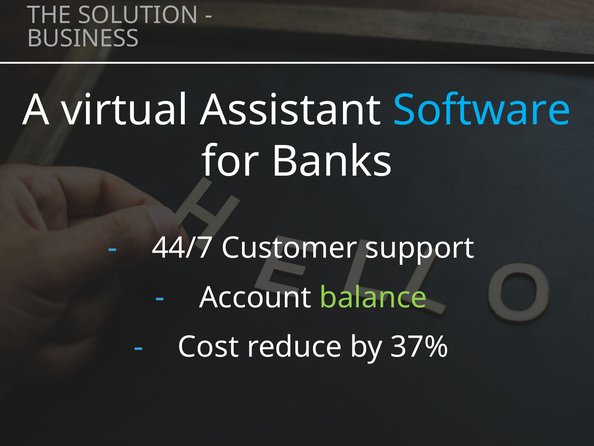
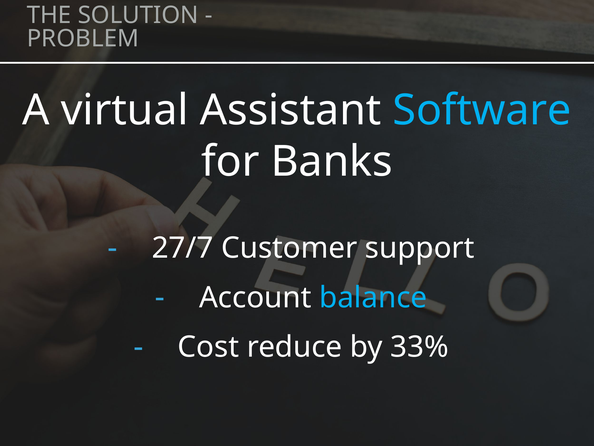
BUSINESS: BUSINESS -> PROBLEM (83, 38)
44/7: 44/7 -> 27/7 (183, 248)
balance colour: light green -> light blue (373, 297)
37%: 37% -> 33% (420, 347)
